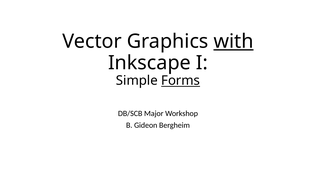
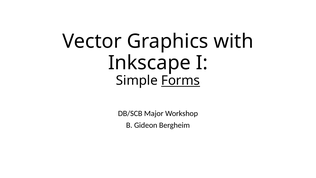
with underline: present -> none (234, 41)
